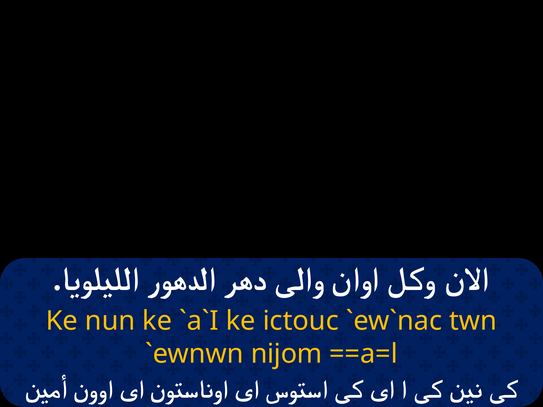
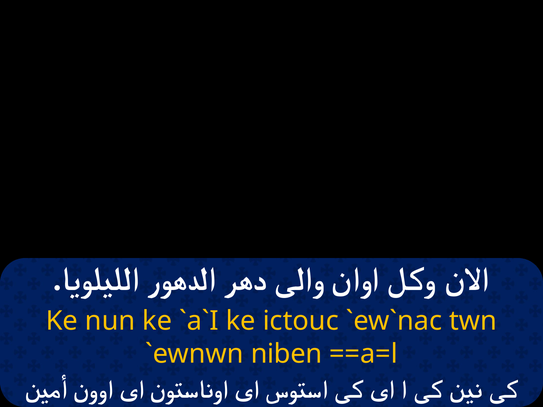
nijom: nijom -> niben (286, 354)
